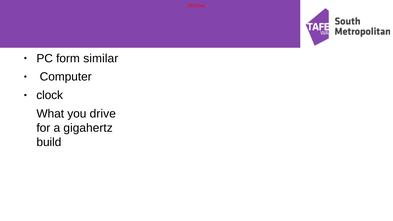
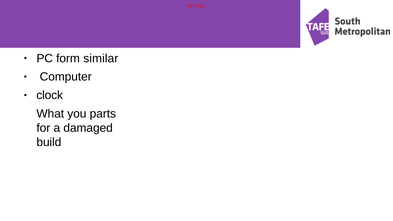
drive: drive -> parts (103, 114)
gigahertz: gigahertz -> damaged (88, 128)
